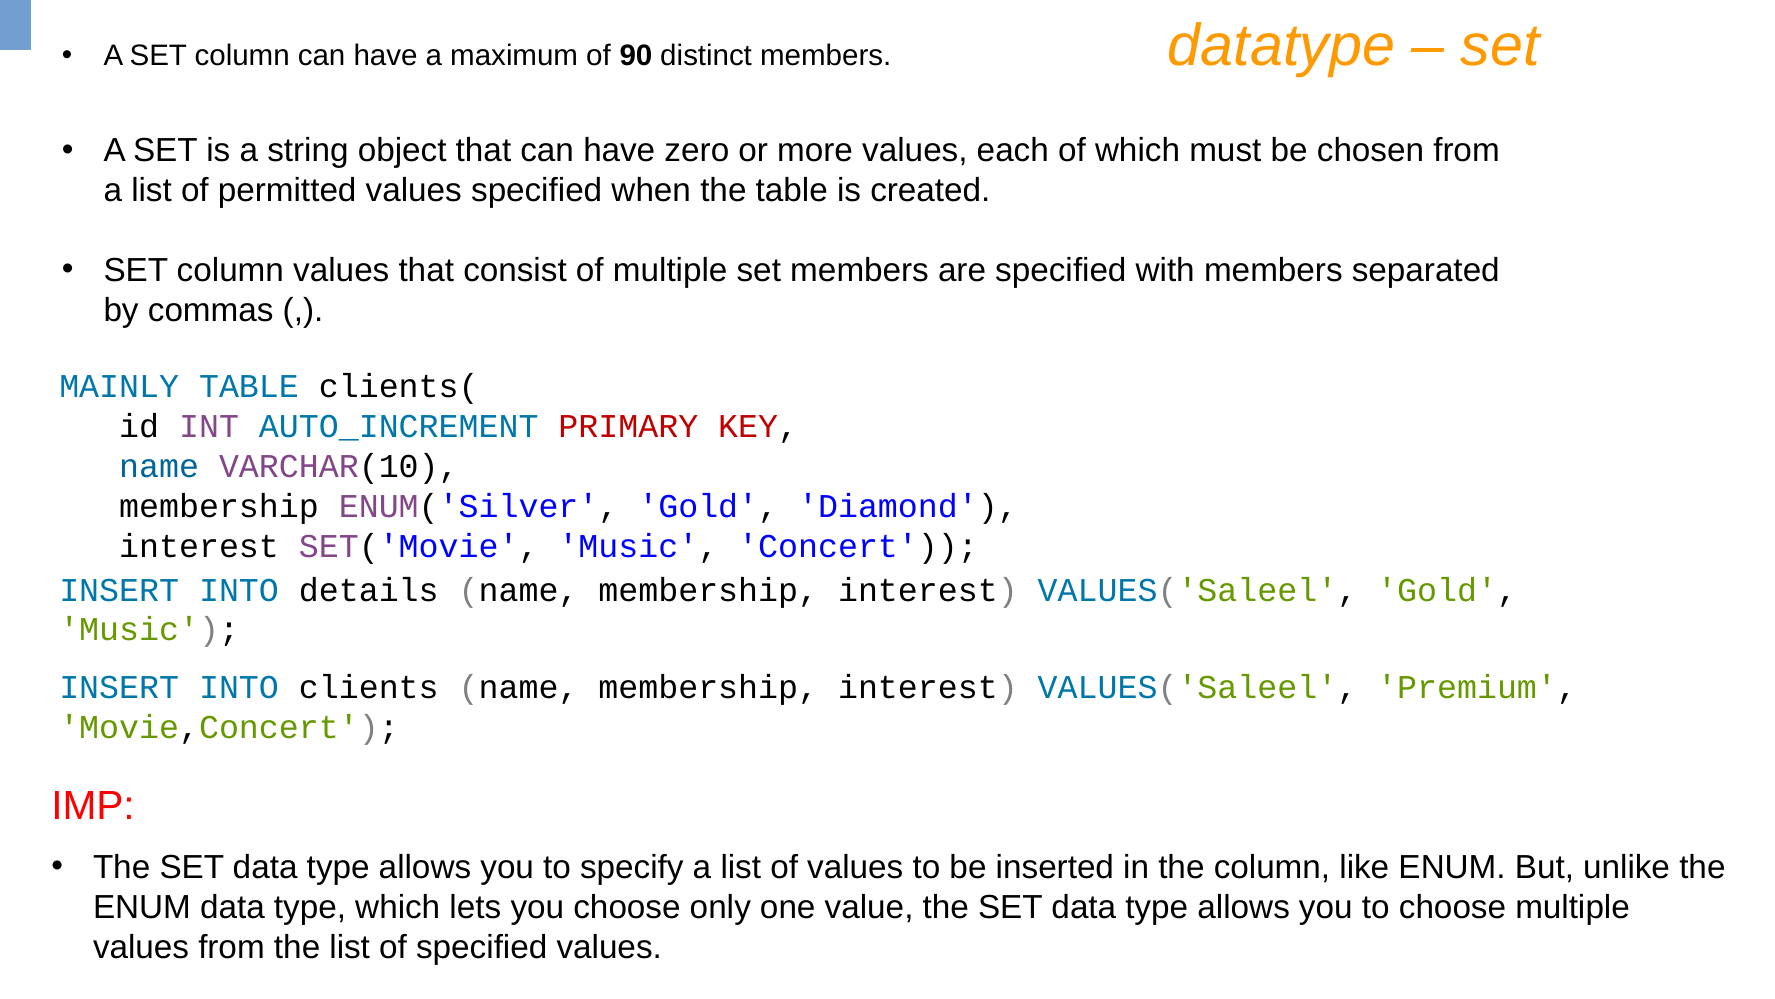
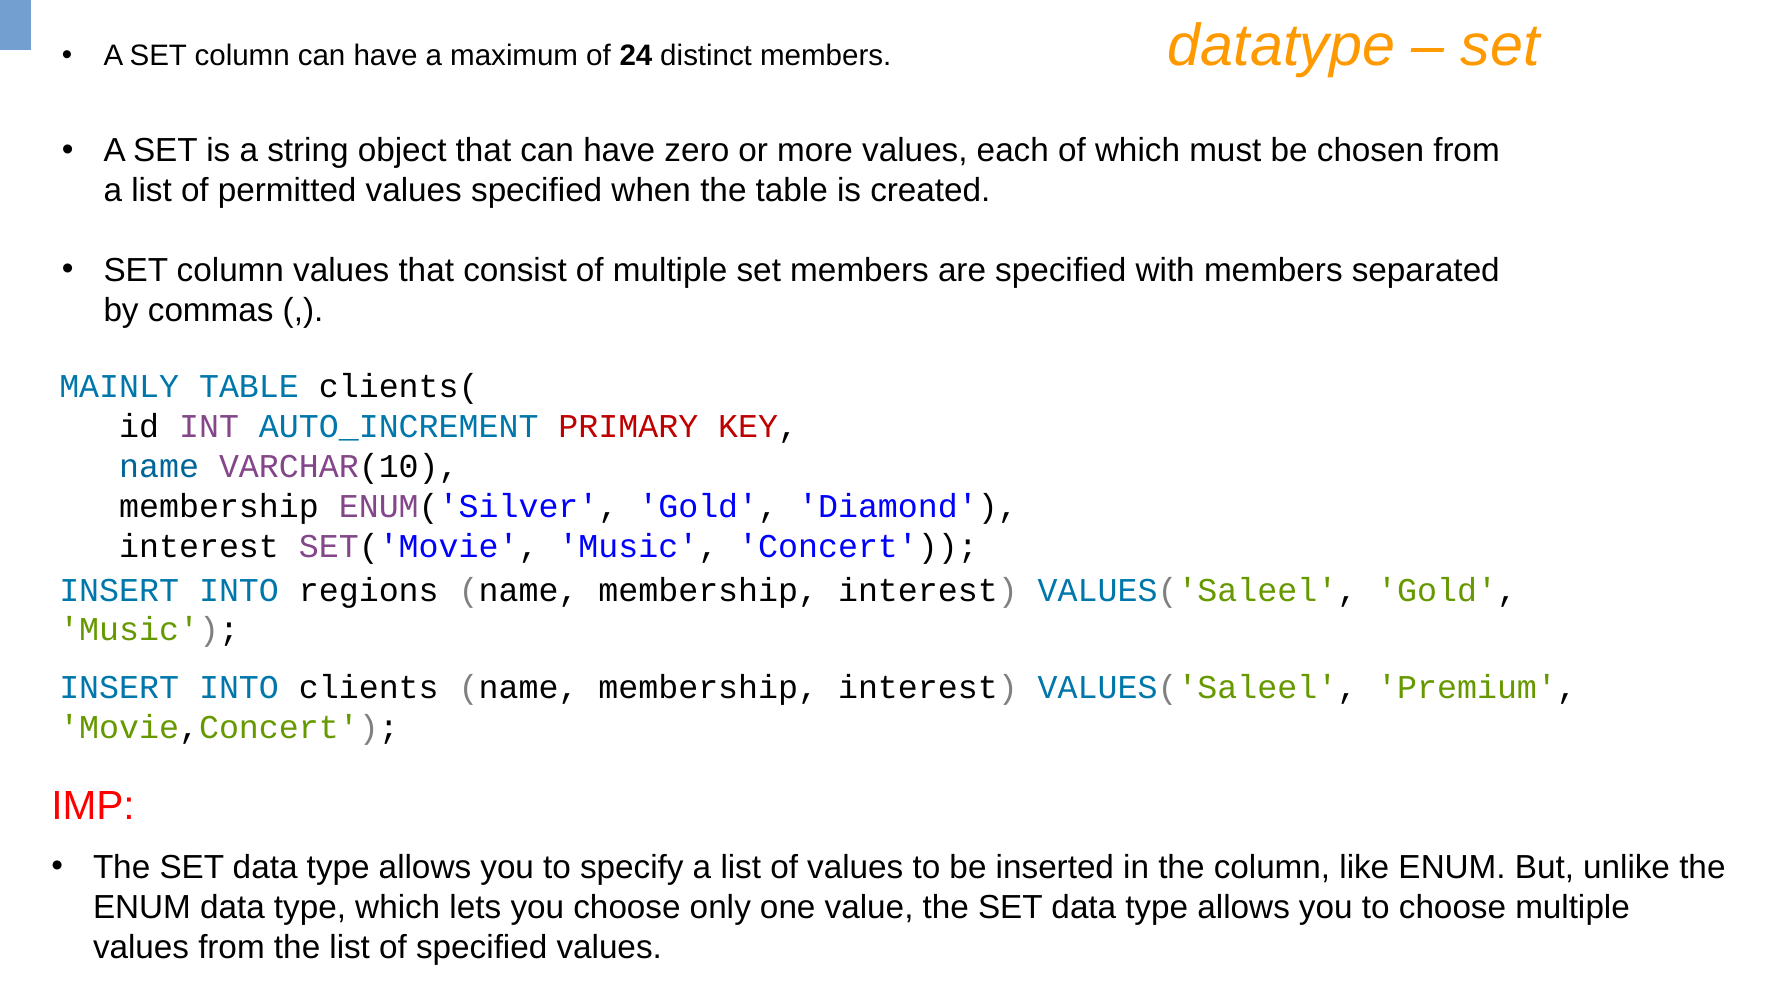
90: 90 -> 24 (636, 56)
details: details -> regions (369, 590)
